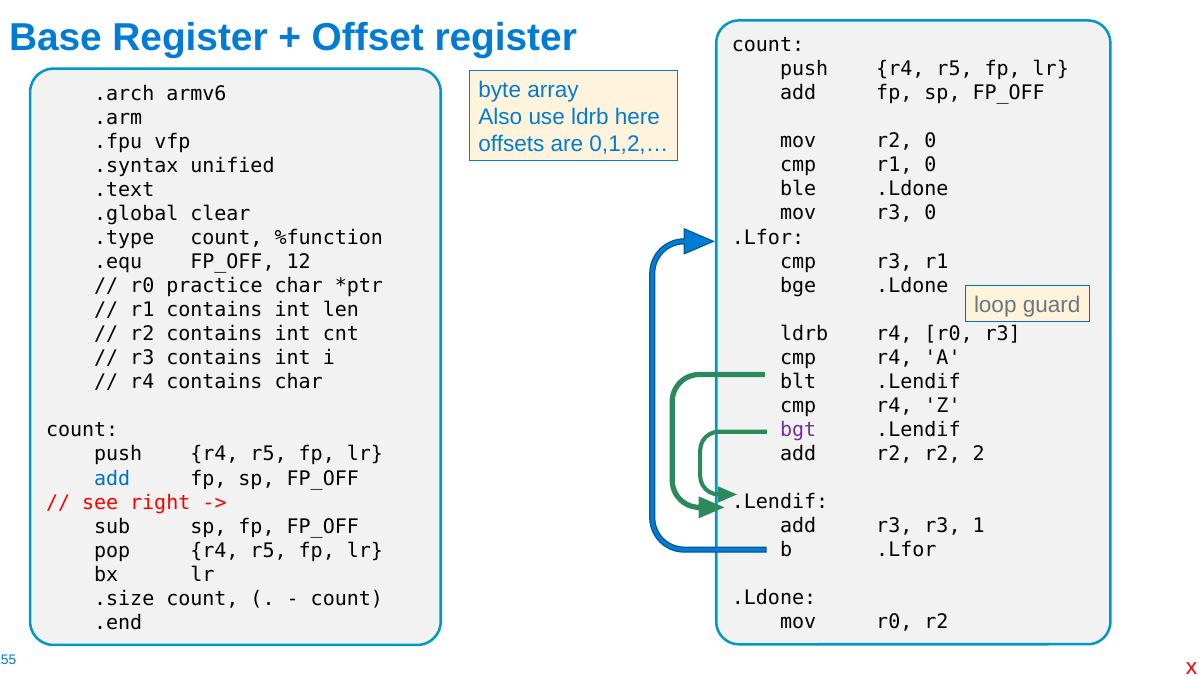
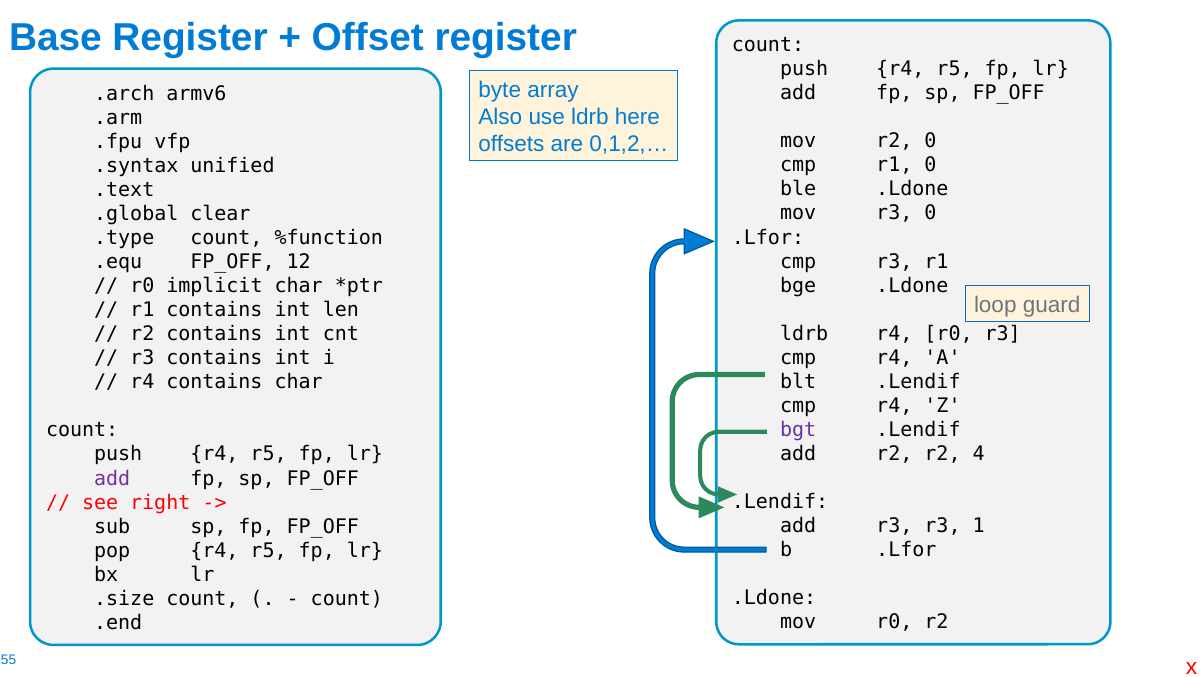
practice: practice -> implicit (214, 286)
2: 2 -> 4 (979, 454)
add colour: blue -> purple (112, 478)
